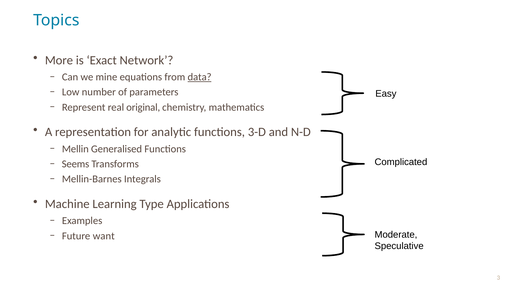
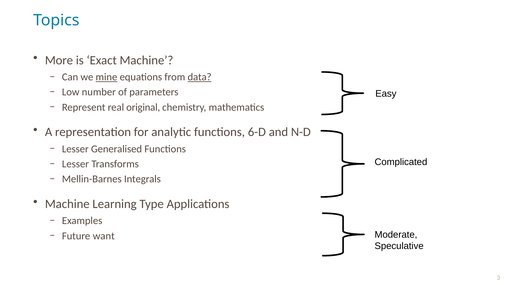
Exact Network: Network -> Machine (146, 60)
mine underline: none -> present (106, 77)
3-D: 3-D -> 6-D (257, 132)
Mellin: Mellin -> Lesser (75, 149)
Seems: Seems -> Lesser (75, 164)
